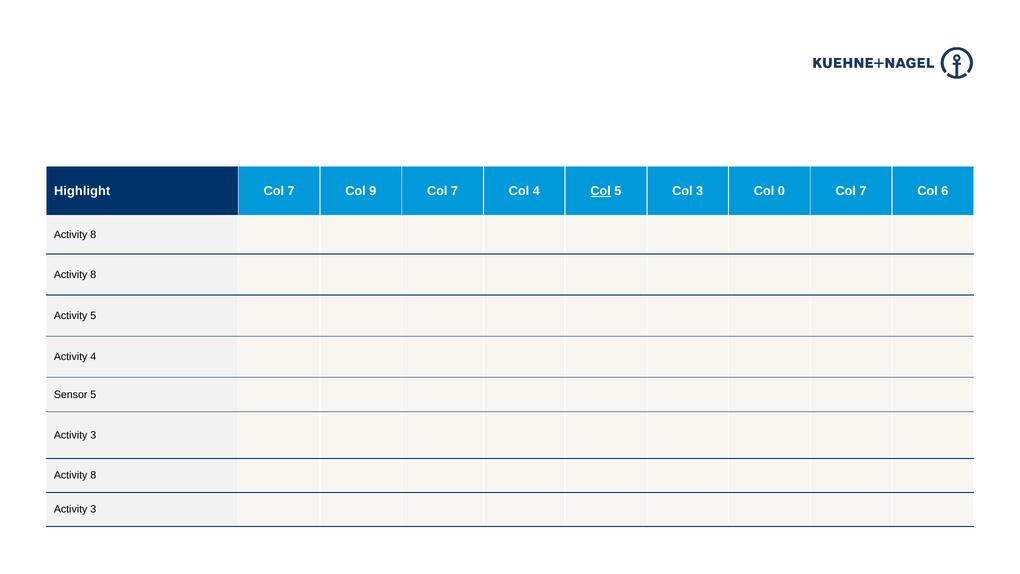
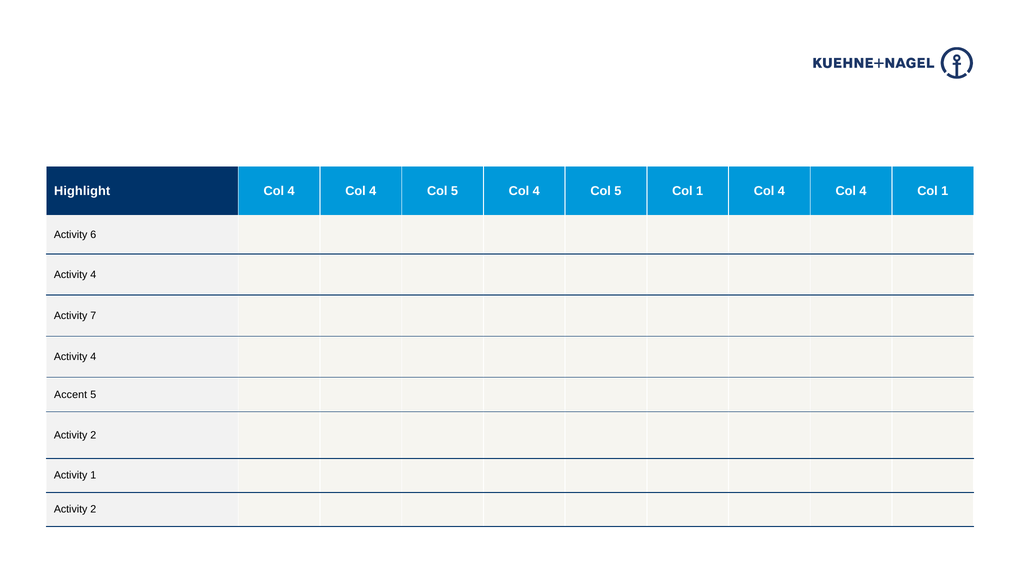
7: 7 -> 4 (291, 191)
9: 9 -> 4 (373, 191)
7: 7 -> 5 (454, 191)
Col underline: present -> none (601, 191)
5 Col 3: 3 -> 1 (700, 191)
0: 0 -> 4 (781, 191)
7: 7 -> 4 (863, 191)
6: 6 -> 1 (945, 191)
8: 8 -> 6 (93, 235)
8: 8 -> 4 (93, 275)
Activity 5: 5 -> 7 (93, 316)
Sensor: Sensor -> Accent (71, 394)
3: 3 -> 2 (93, 435)
8: 8 -> 1 (93, 475)
3: 3 -> 2 (93, 509)
